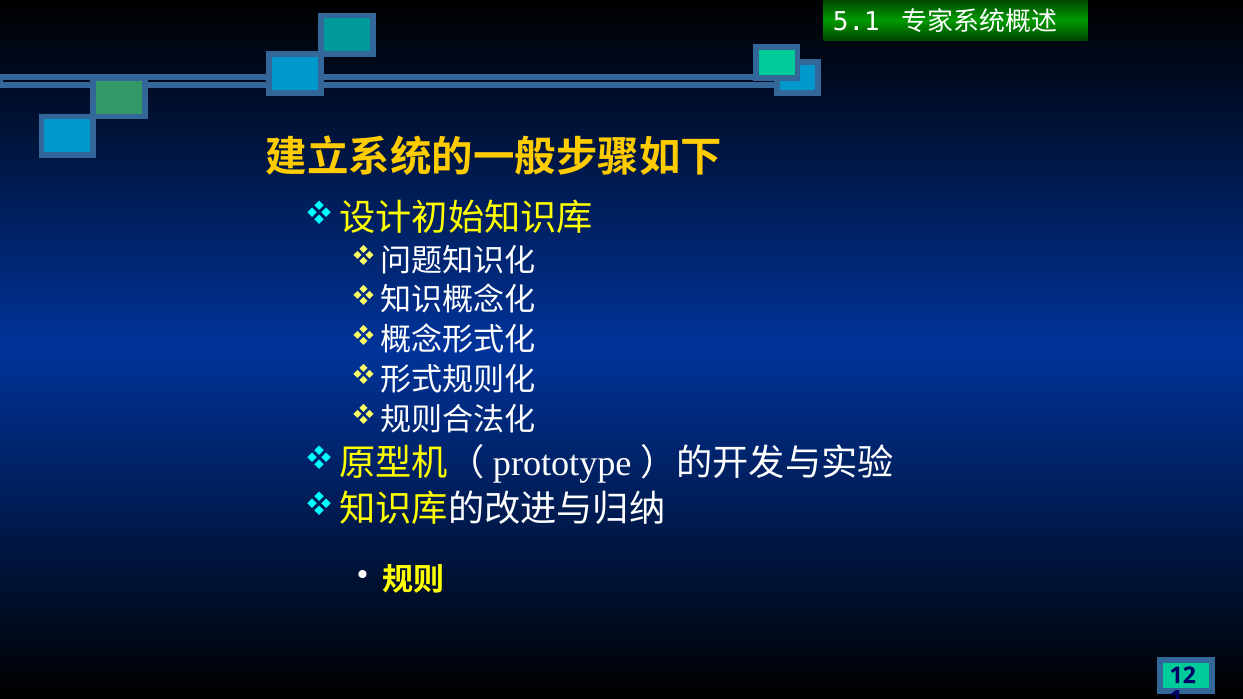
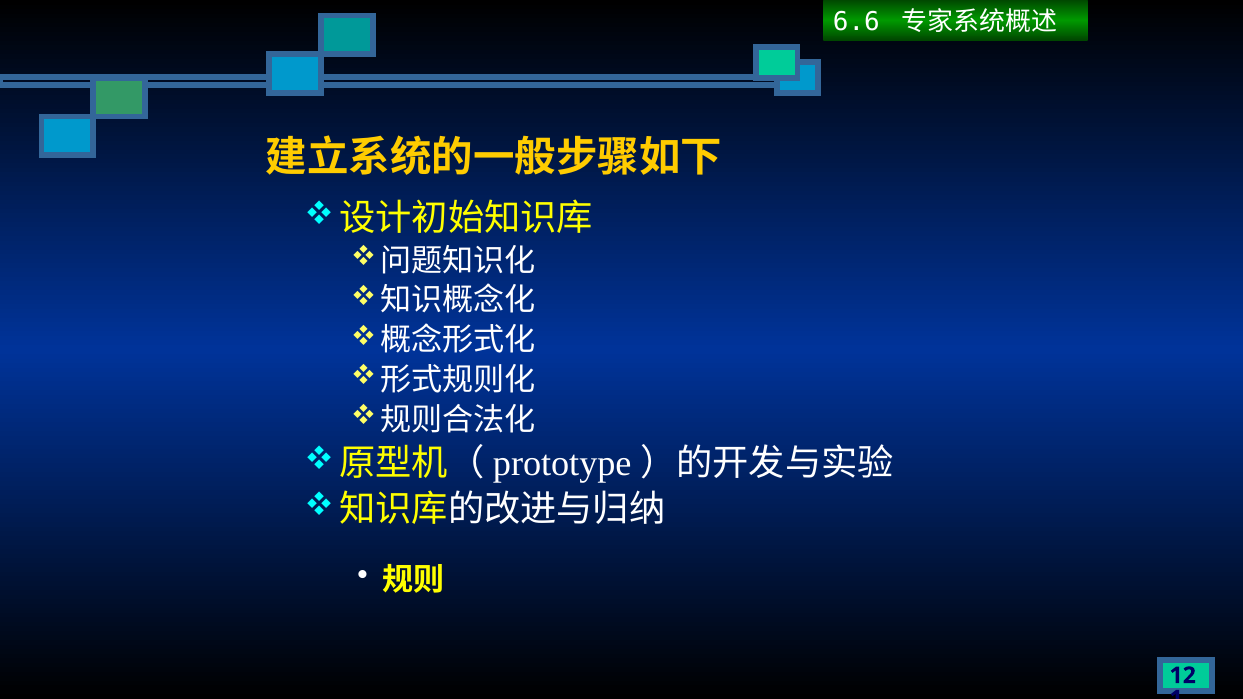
5.1: 5.1 -> 6.6 (856, 22)
